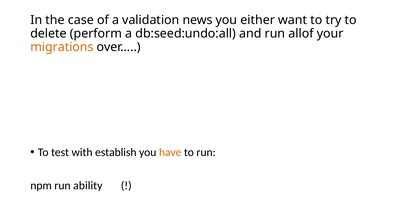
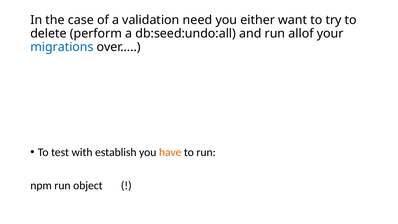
news: news -> need (197, 20)
migrations colour: orange -> blue (62, 47)
ability: ability -> object (88, 186)
